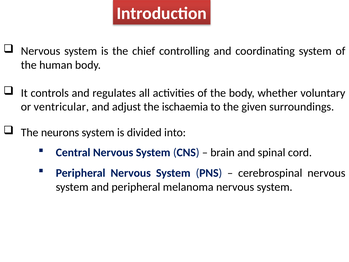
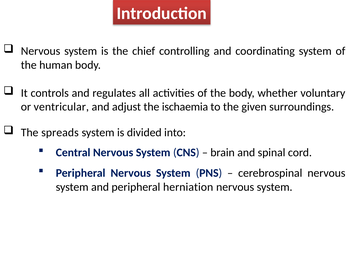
neurons: neurons -> spreads (60, 132)
melanoma: melanoma -> herniation (188, 187)
